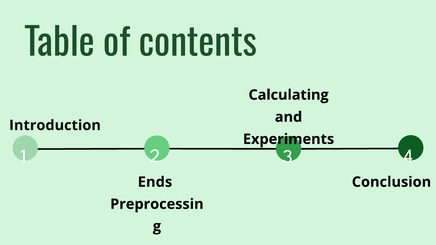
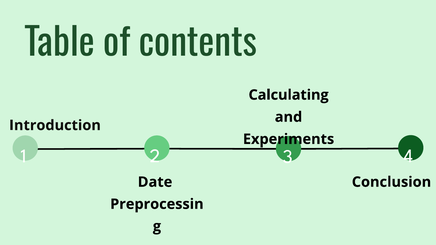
Ends: Ends -> Date (155, 182)
